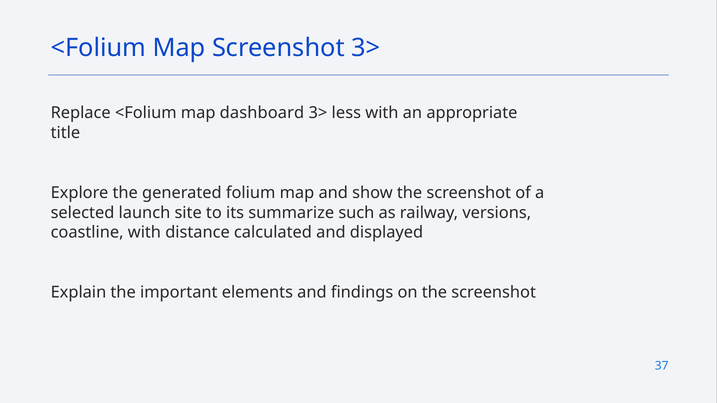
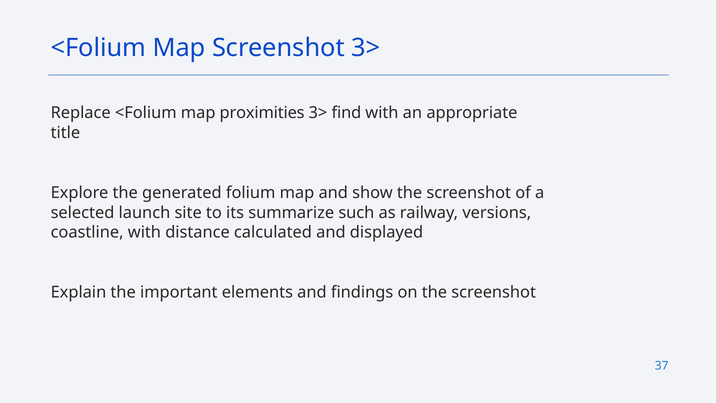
dashboard: dashboard -> proximities (262, 113)
less: less -> find (346, 113)
